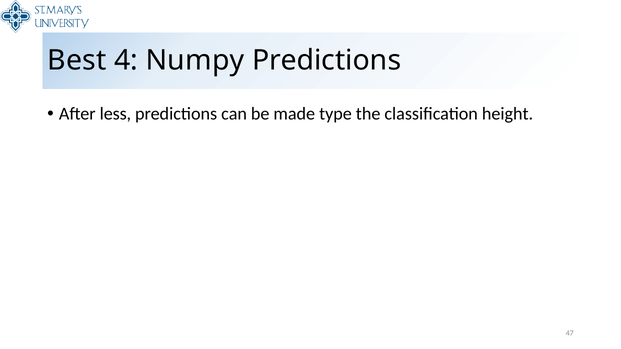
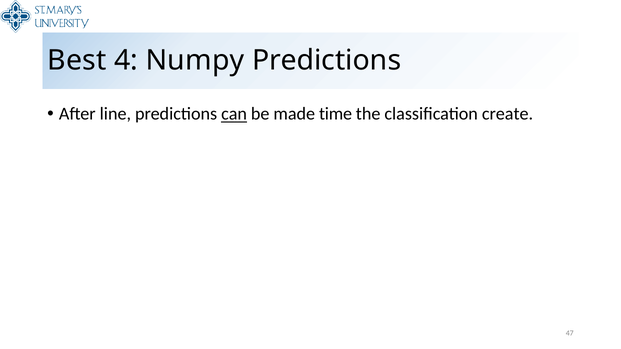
less: less -> line (115, 114)
can underline: none -> present (234, 114)
type: type -> time (336, 114)
height: height -> create (508, 114)
